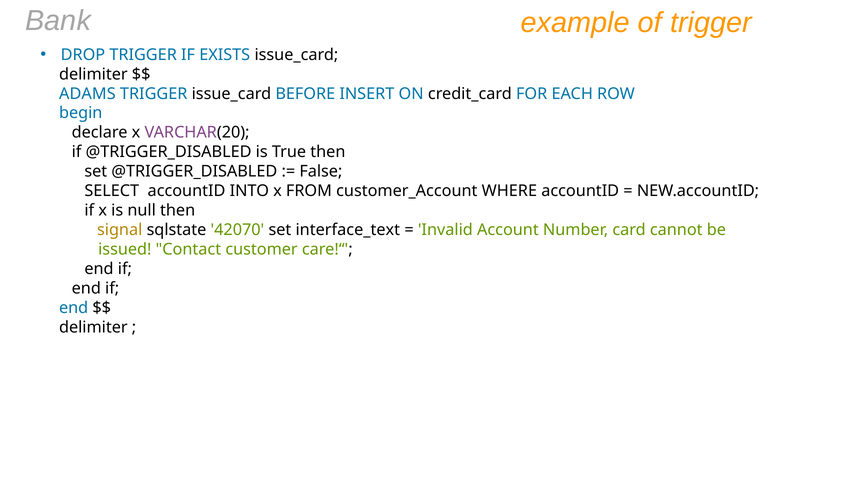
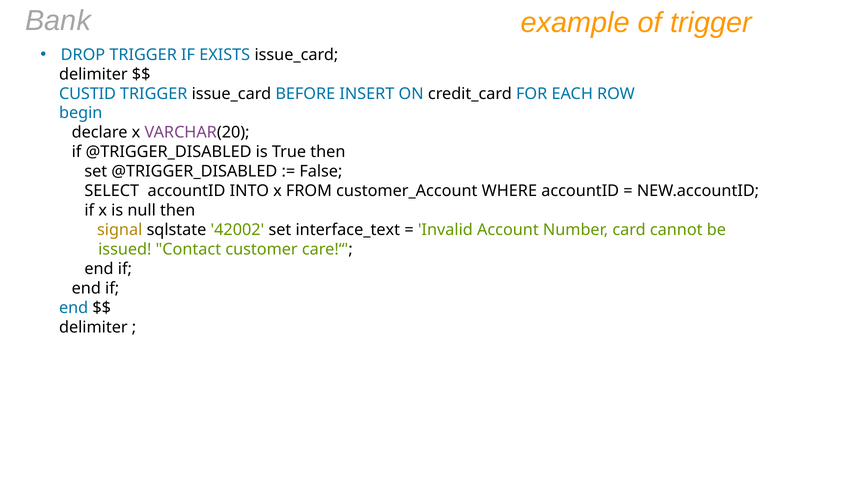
ADAMS: ADAMS -> CUSTID (87, 94)
42070: 42070 -> 42002 (237, 230)
